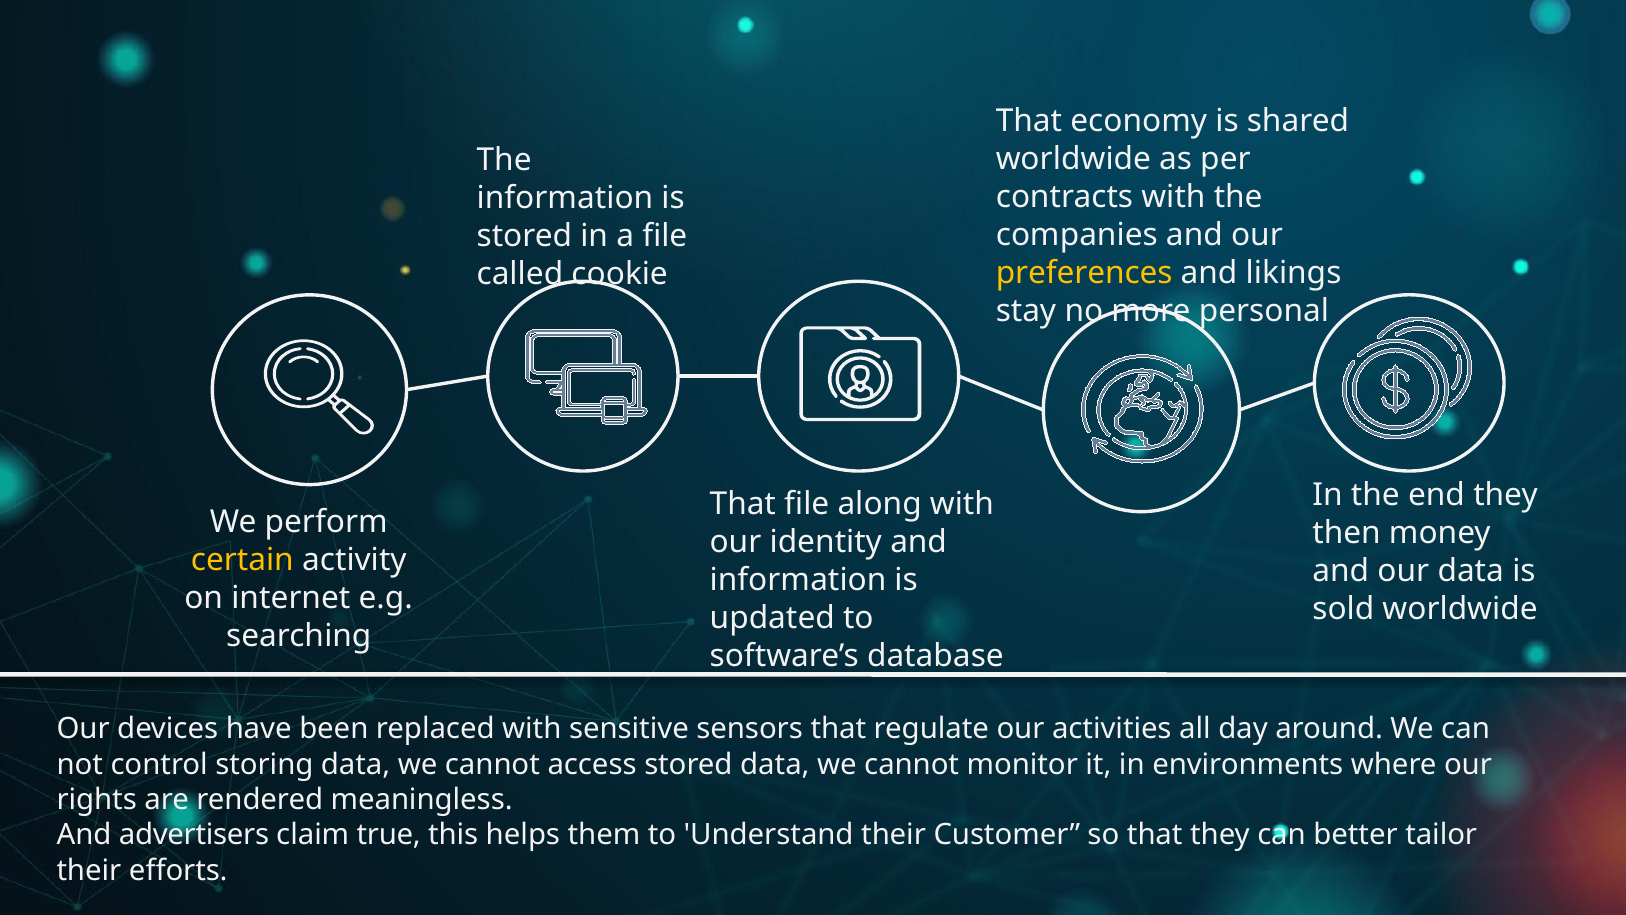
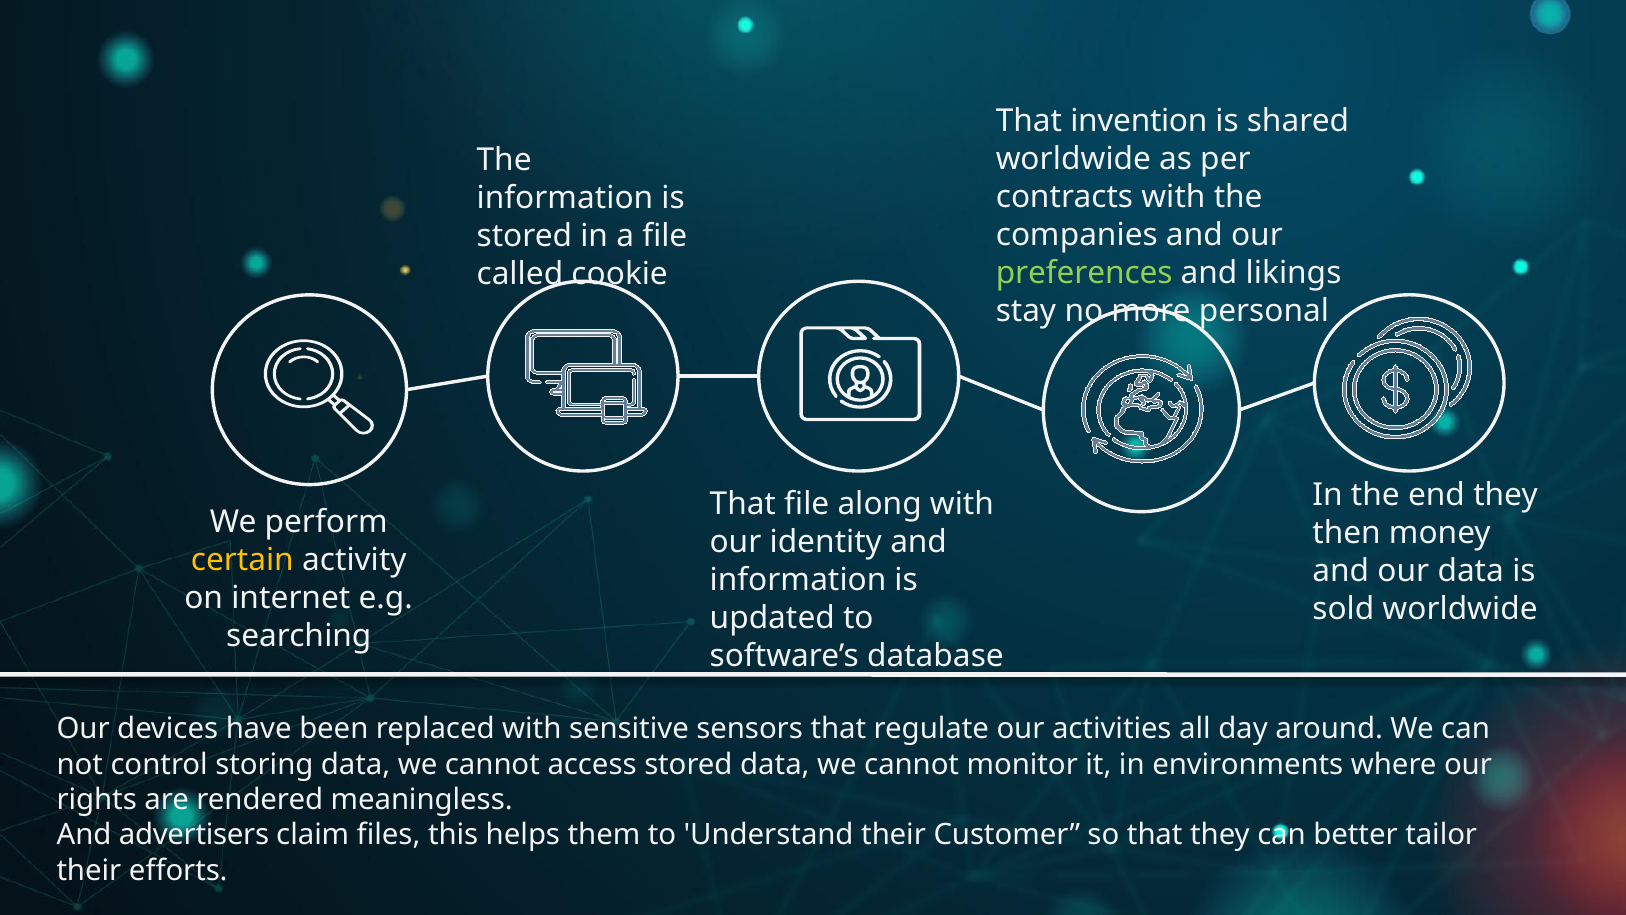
economy: economy -> invention (1139, 121)
preferences colour: yellow -> light green (1084, 273)
true: true -> files (389, 835)
